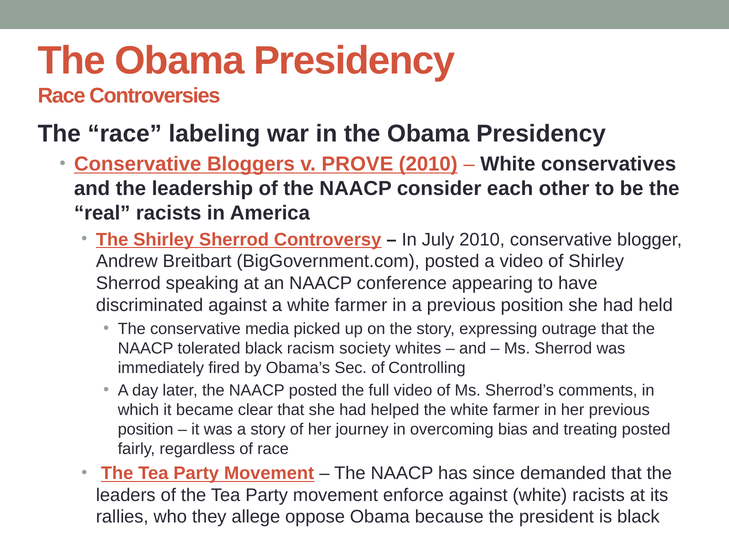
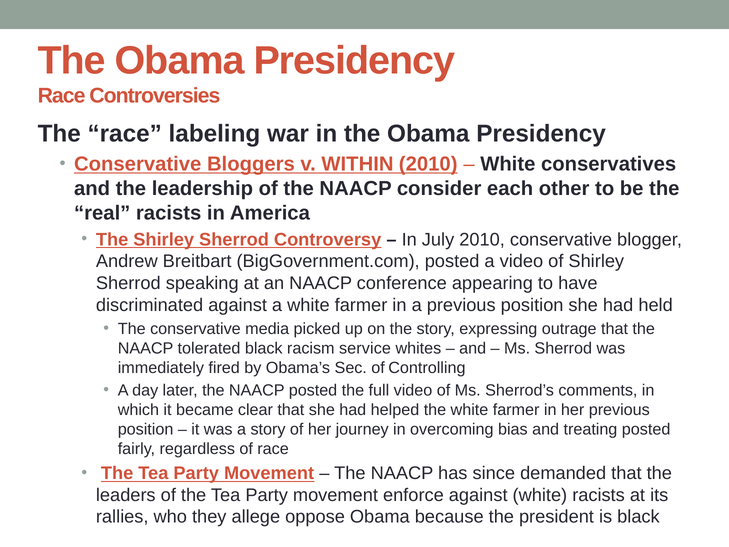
PROVE: PROVE -> WITHIN (358, 164)
society: society -> service (365, 348)
